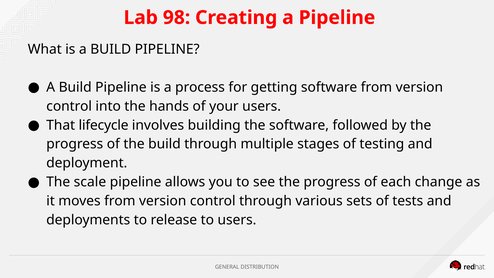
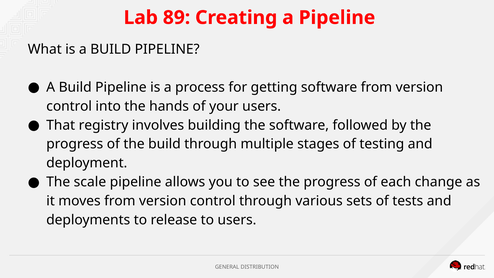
98: 98 -> 89 (177, 18)
lifecycle: lifecycle -> registry (104, 125)
